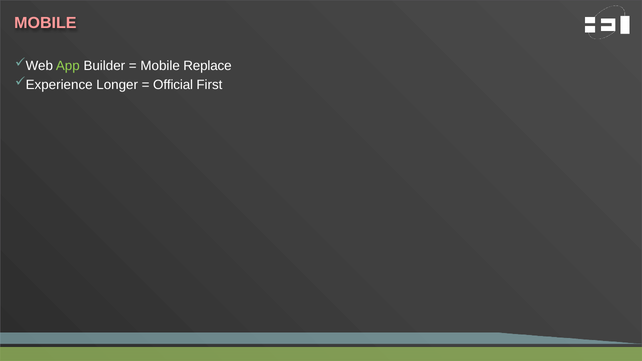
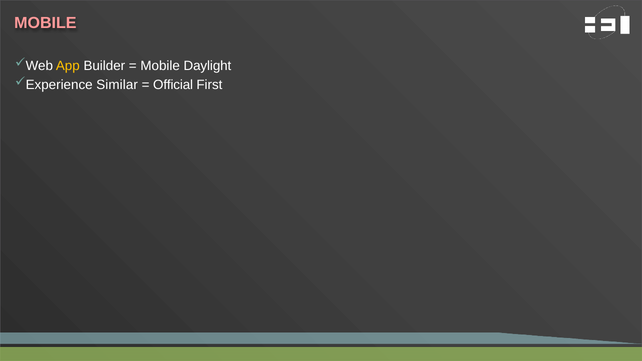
App colour: light green -> yellow (68, 66)
Replace: Replace -> Daylight (207, 66)
Longer: Longer -> Similar (117, 85)
